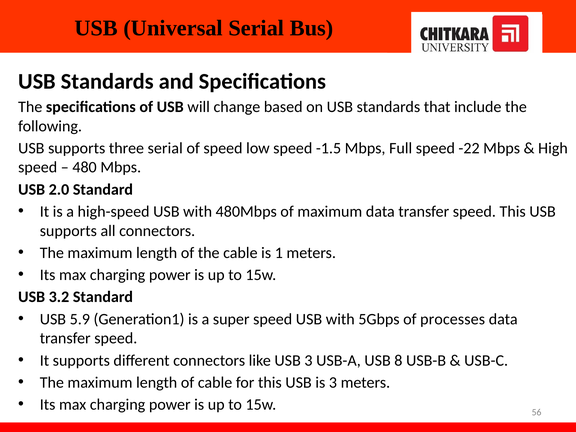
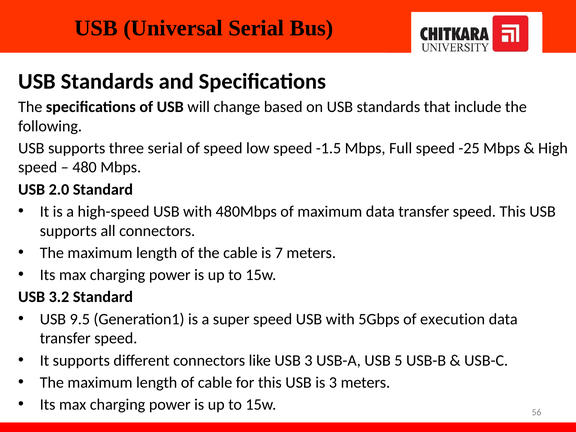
-22: -22 -> -25 (469, 148)
1: 1 -> 7 (279, 253)
5.9: 5.9 -> 9.5 (80, 319)
processes: processes -> execution (453, 319)
8: 8 -> 5 (398, 360)
